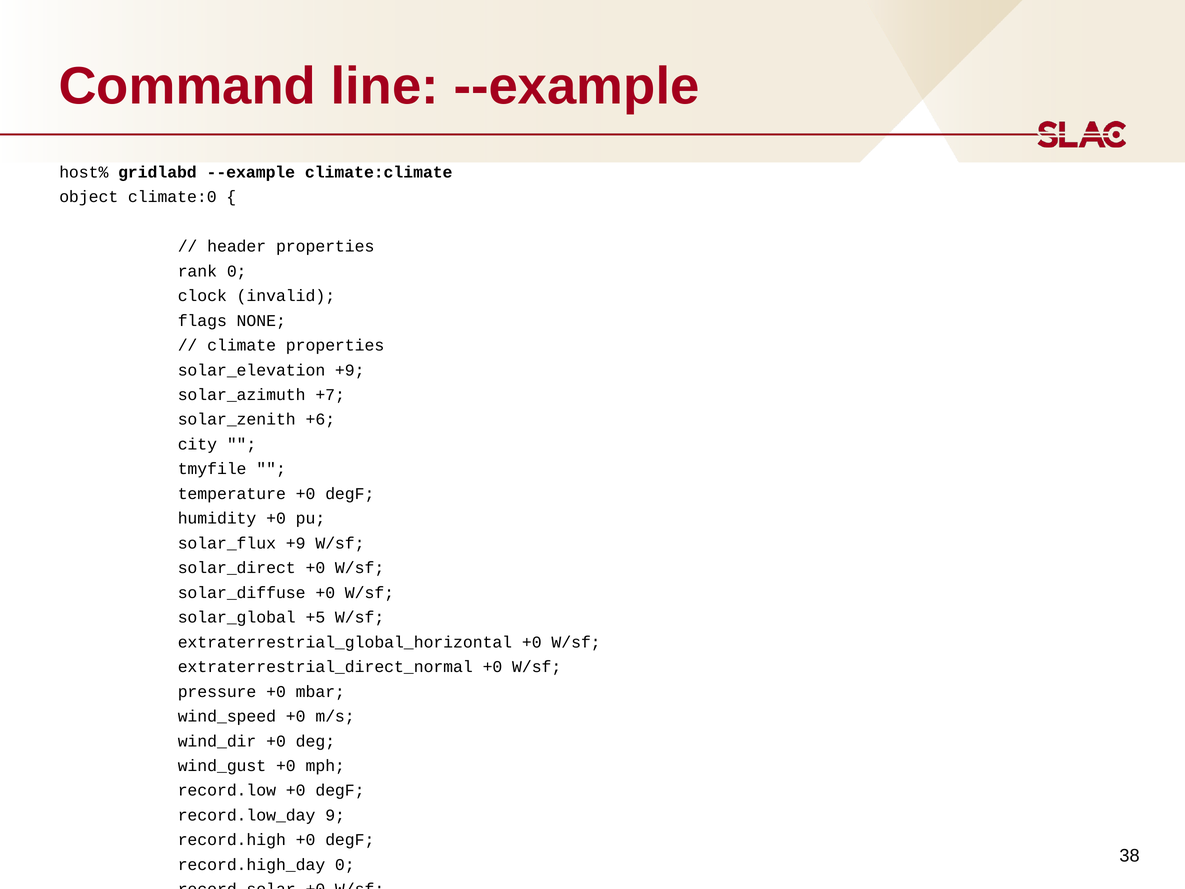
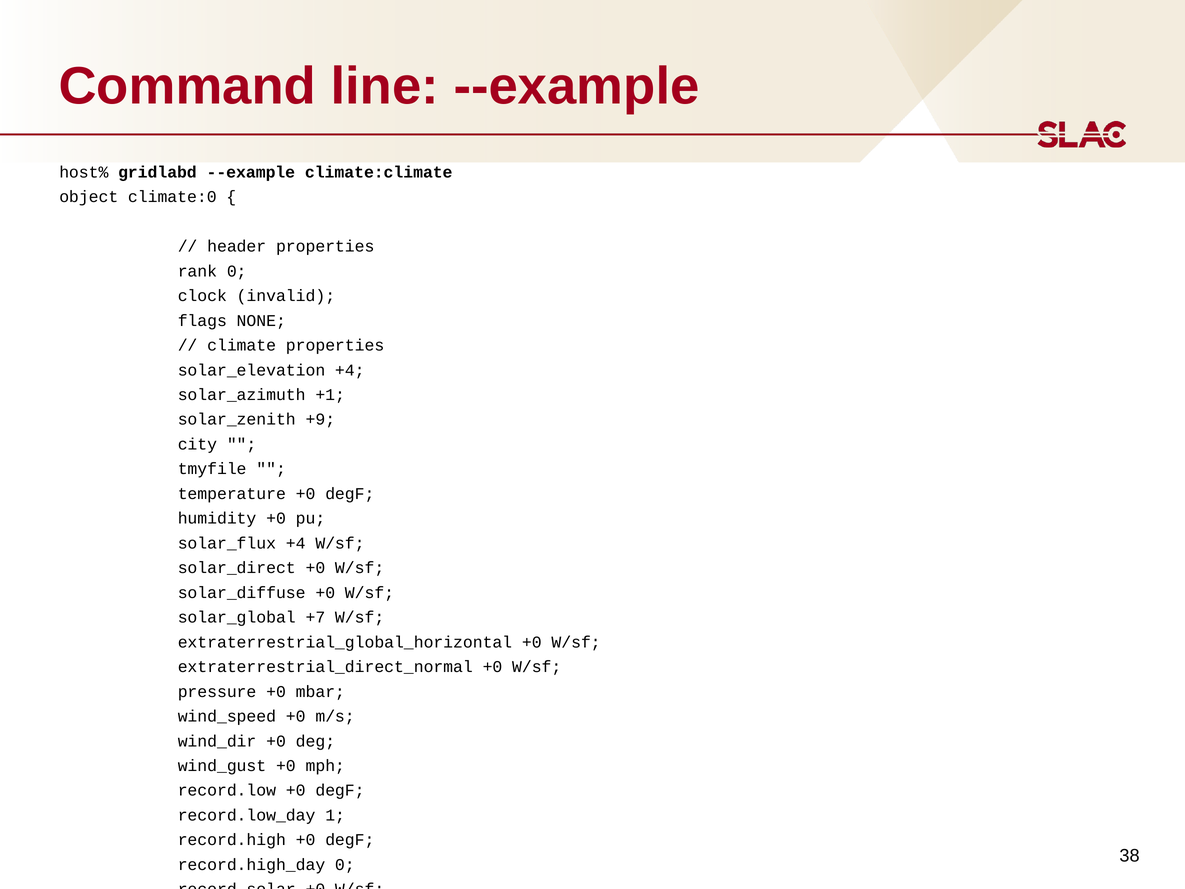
solar_elevation +9: +9 -> +4 (350, 370)
+7: +7 -> +1 (330, 395)
+6: +6 -> +9 (320, 419)
solar_flux +9: +9 -> +4 (296, 543)
+5: +5 -> +7 (315, 617)
9: 9 -> 1 (335, 815)
